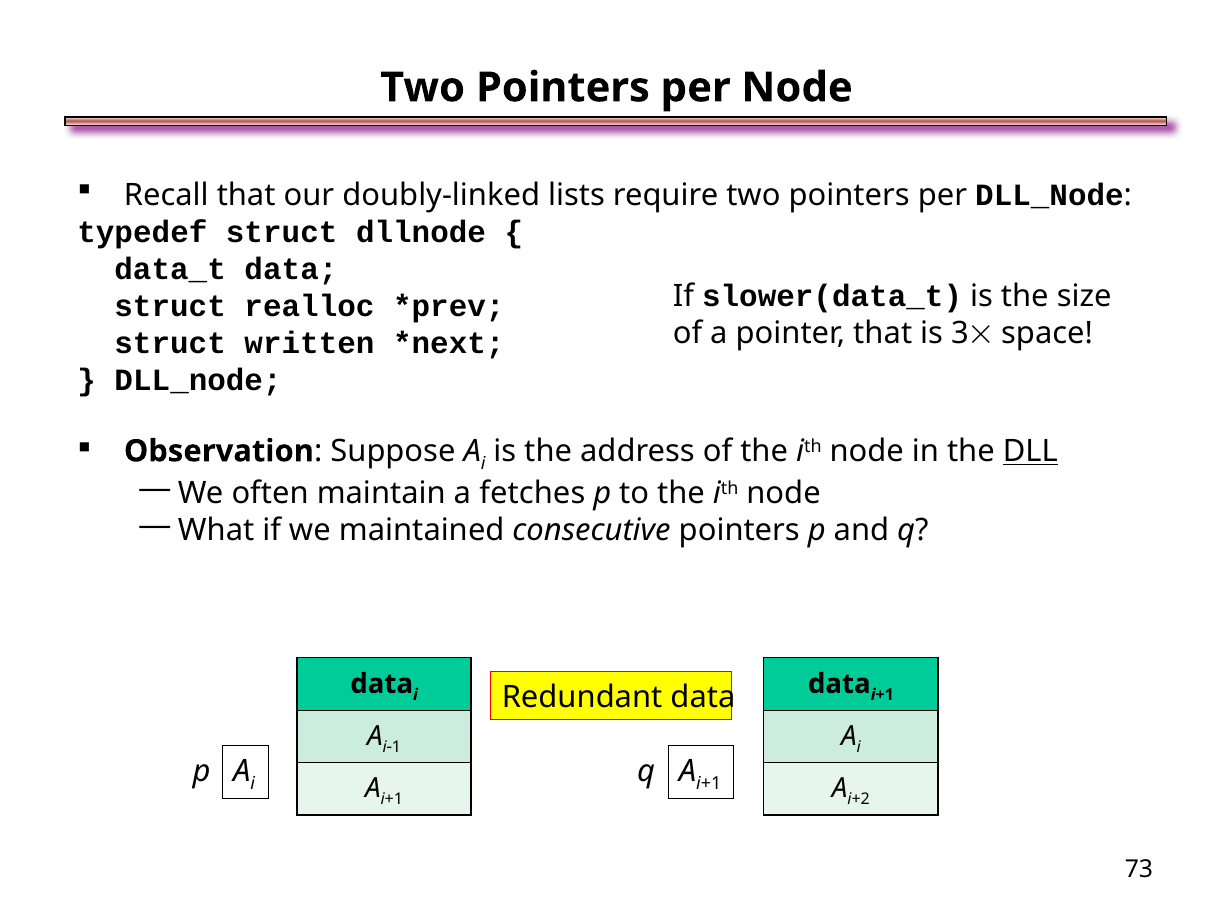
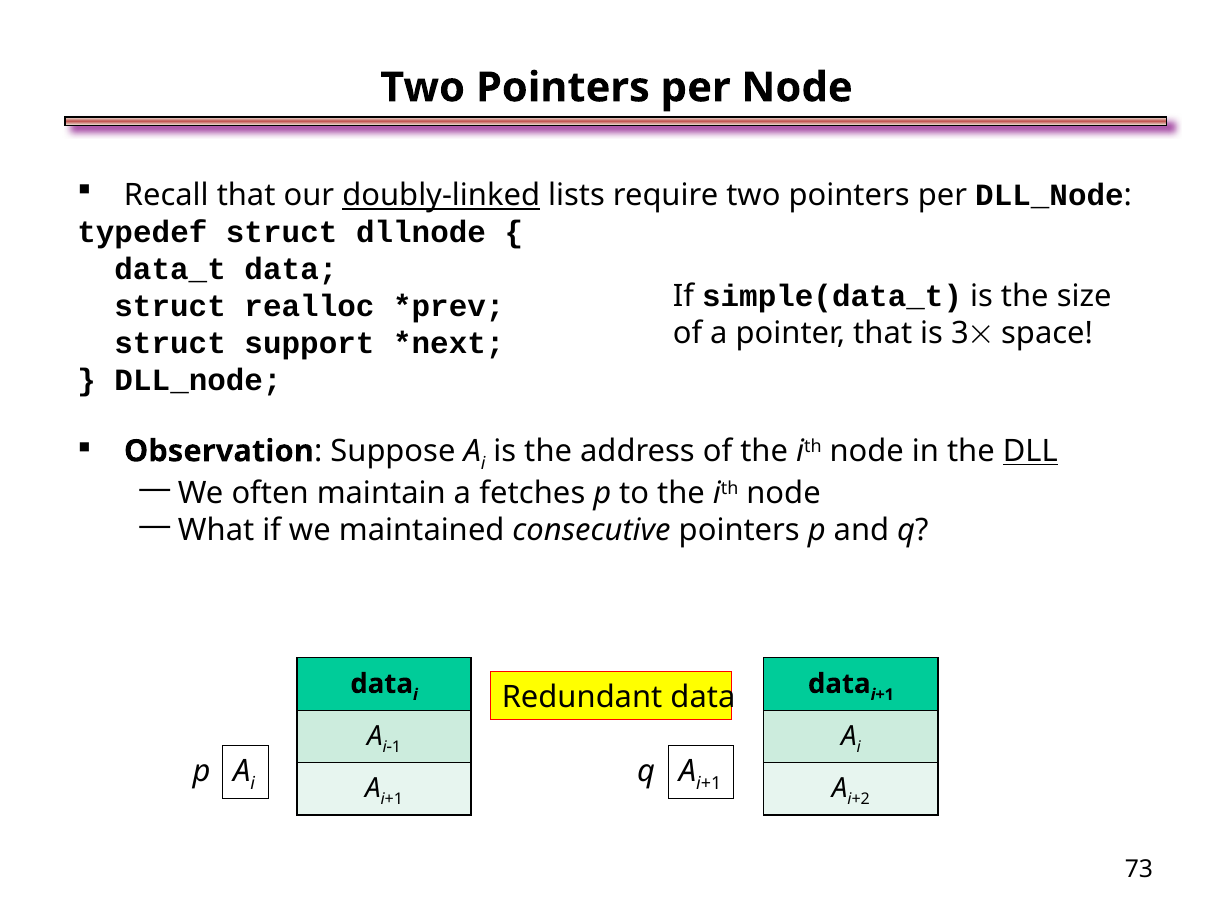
doubly-linked underline: none -> present (441, 195)
slower(data_t: slower(data_t -> simple(data_t (832, 297)
written: written -> support (309, 344)
